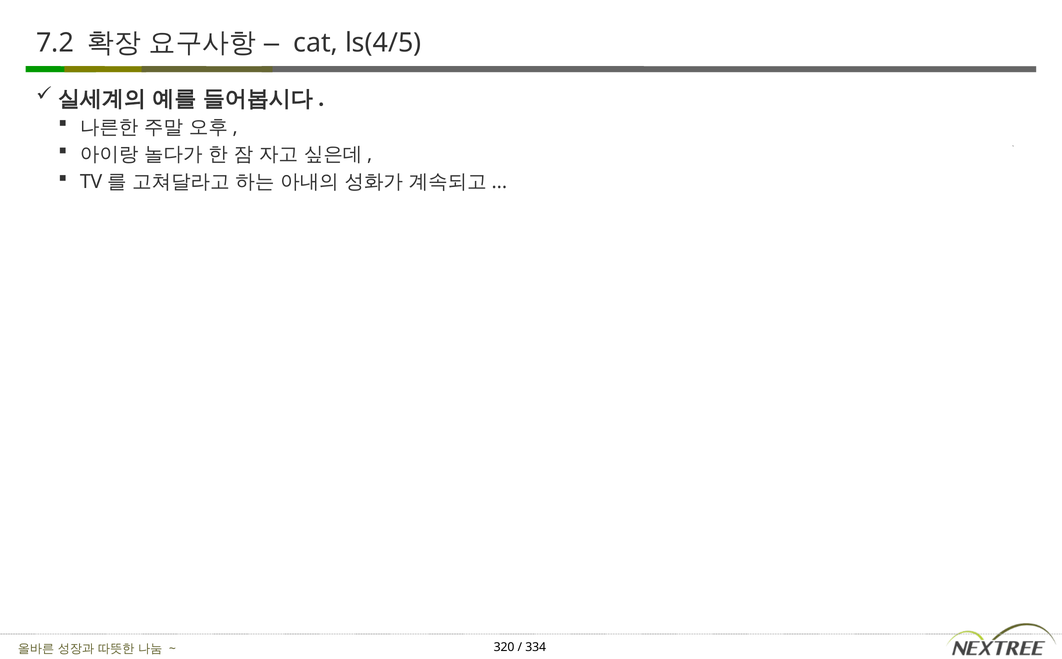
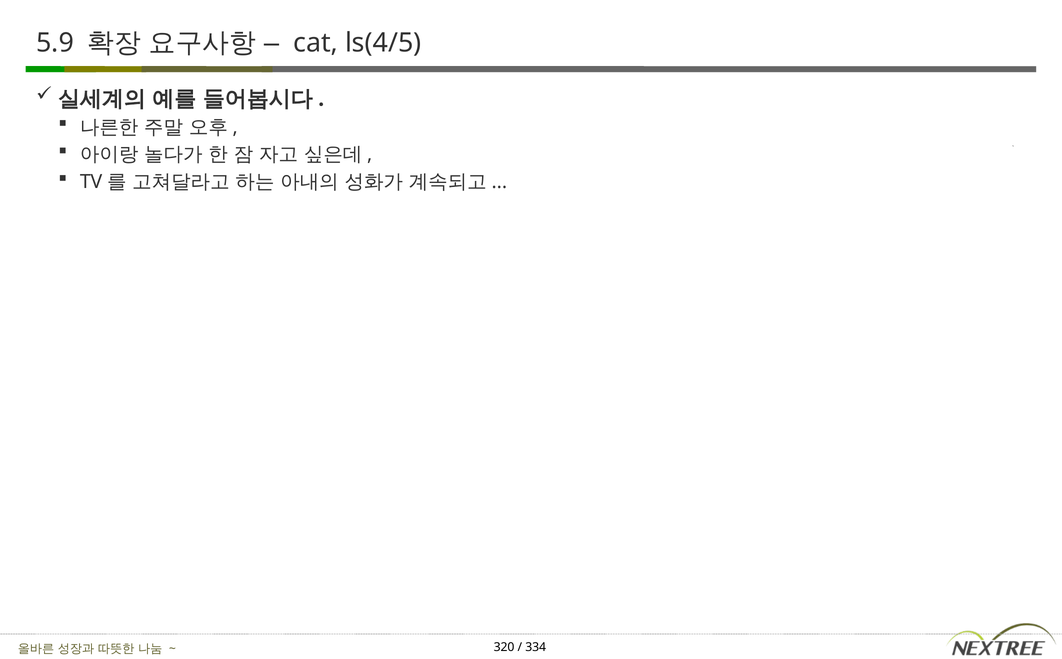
7.2: 7.2 -> 5.9 (55, 43)
